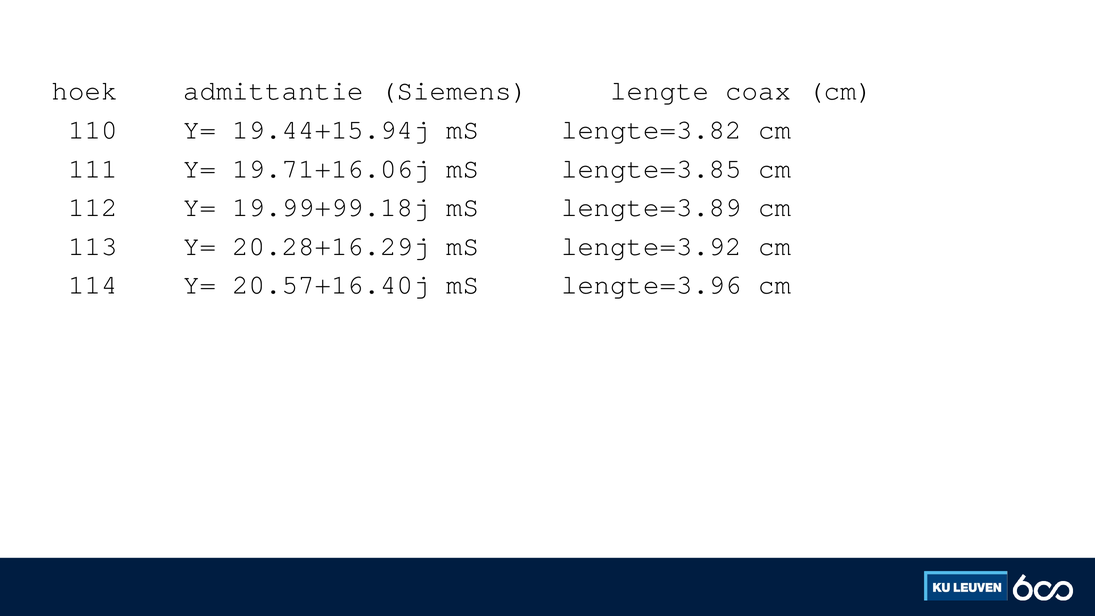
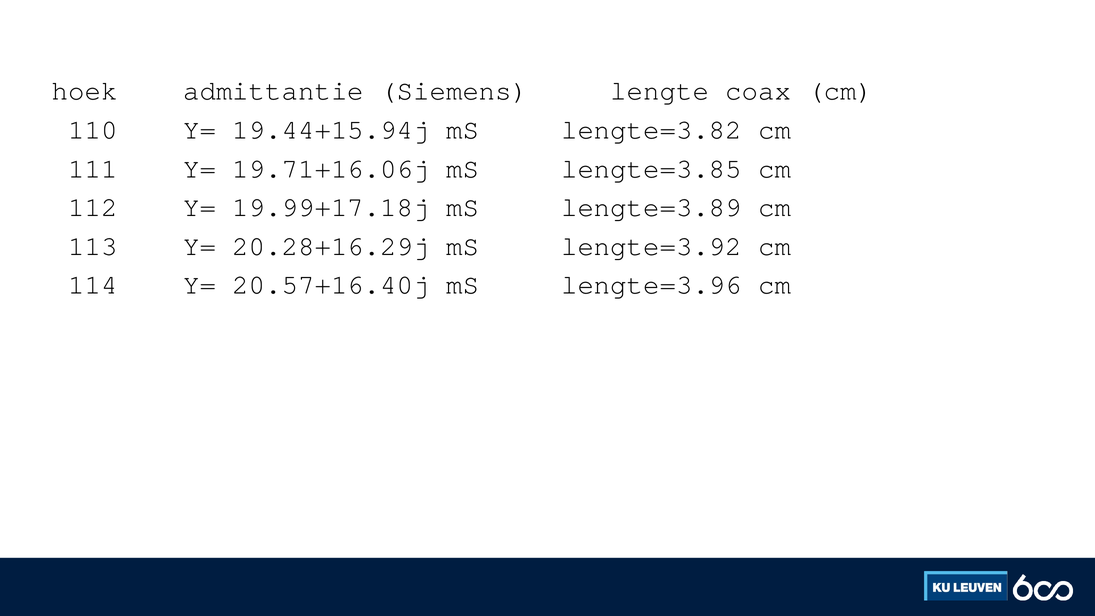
19.99+99.18j: 19.99+99.18j -> 19.99+17.18j (331, 207)
